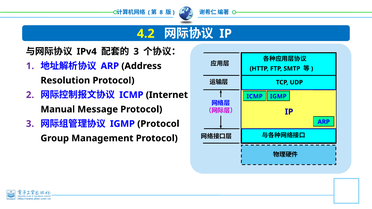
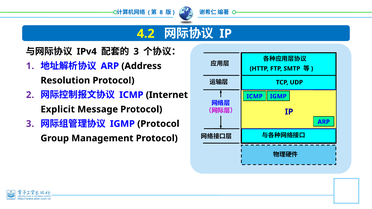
Manual: Manual -> Explicit (58, 109)
